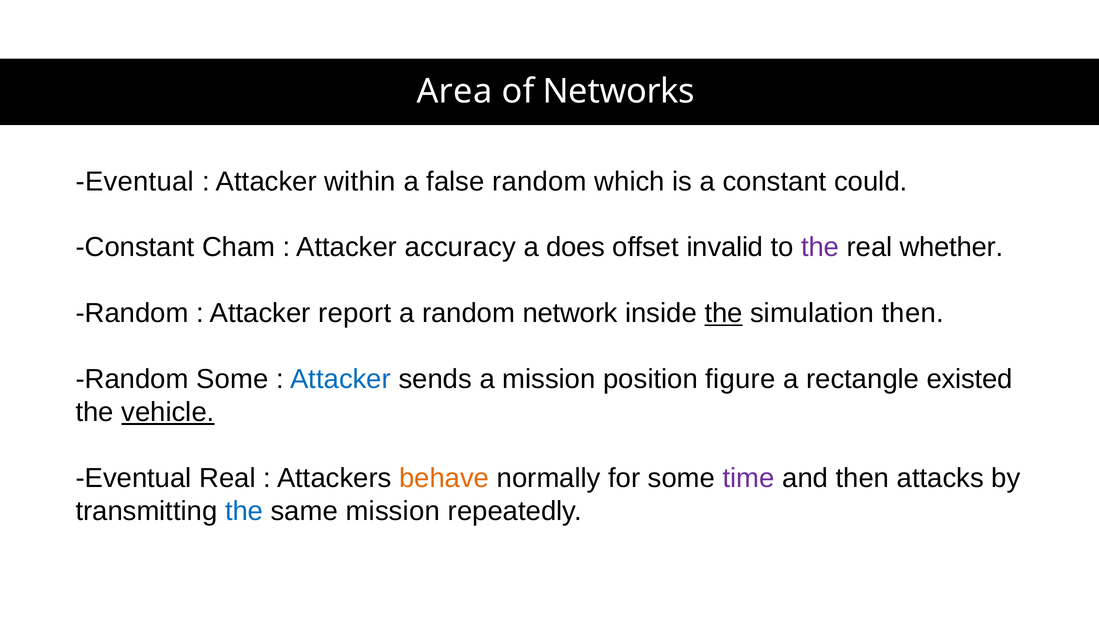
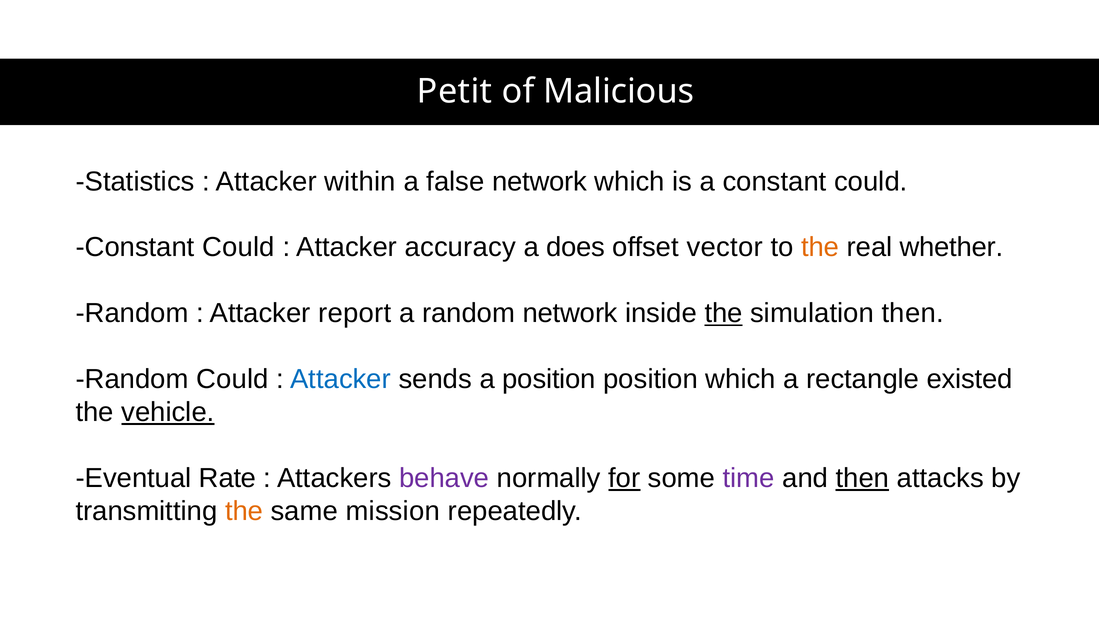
Area: Area -> Petit (455, 91)
Networks: Networks -> Malicious (619, 91)
Eventual: Eventual -> Statistics (135, 182)
false random: random -> network (540, 182)
Cham: Cham -> Could (238, 247)
invalid: invalid -> vector (725, 247)
the colour: purple -> orange (820, 247)
Random Some: Some -> Could (232, 379)
a mission: mission -> position (549, 379)
position figure: figure -> which (741, 379)
Eventual Real: Real -> Rate (228, 478)
behave colour: orange -> purple (444, 478)
for underline: none -> present (624, 478)
then underline: none -> present (862, 478)
the colour: blue -> orange (244, 511)
